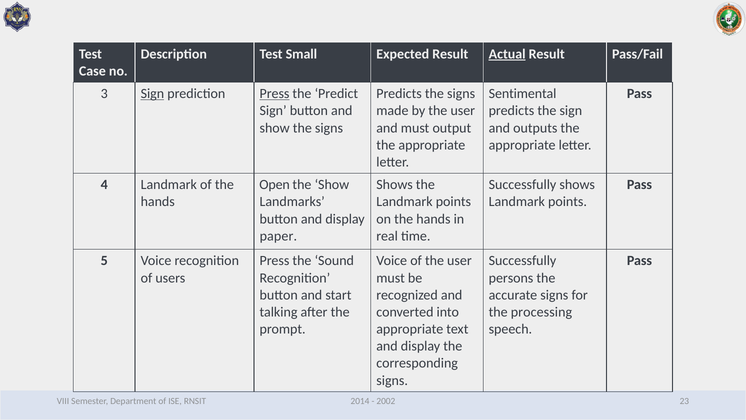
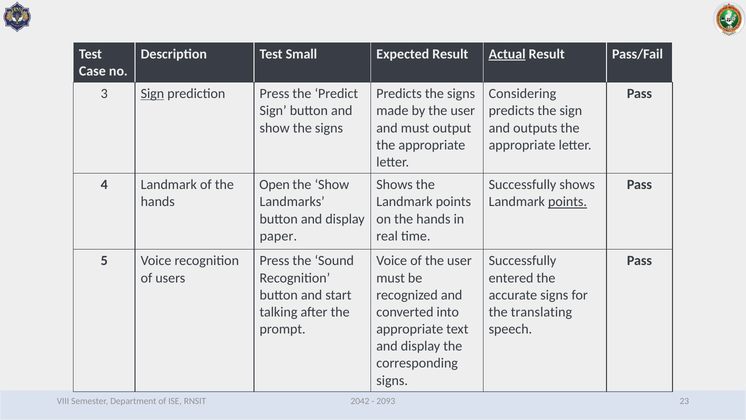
Press underline: present -> none (275, 94)
Sentimental: Sentimental -> Considering (522, 94)
points underline: none -> present (568, 202)
persons: persons -> entered (511, 278)
processing: processing -> translating (541, 312)
2014: 2014 -> 2042 (360, 401)
2002: 2002 -> 2093 (386, 401)
